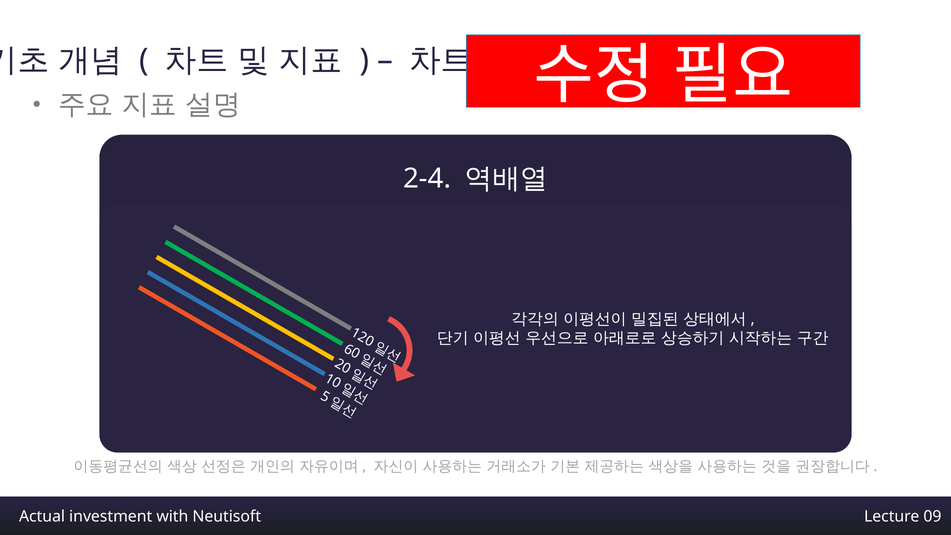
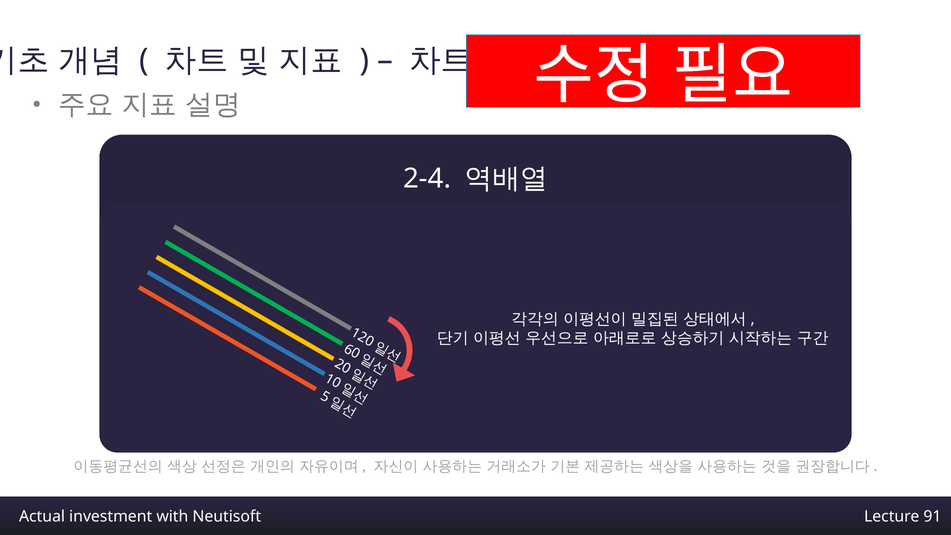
09: 09 -> 91 (932, 517)
